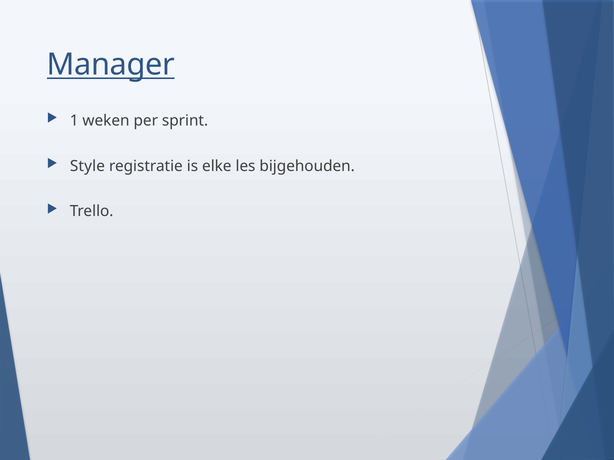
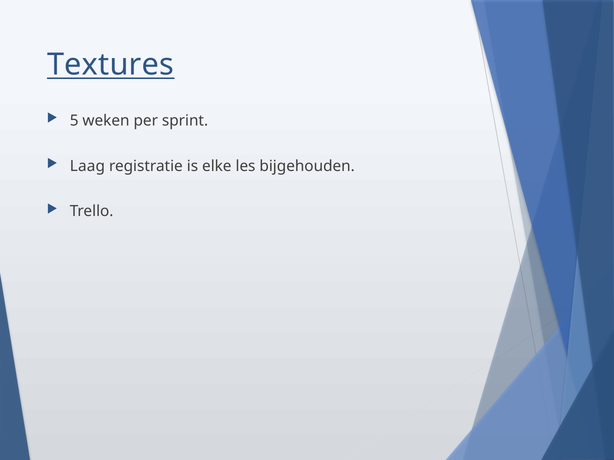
Manager: Manager -> Textures (111, 65)
1: 1 -> 5 (74, 121)
Style: Style -> Laag (87, 166)
